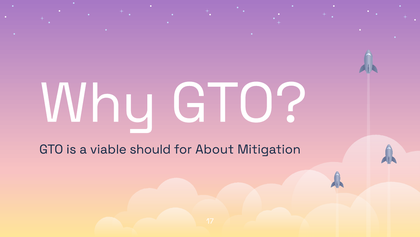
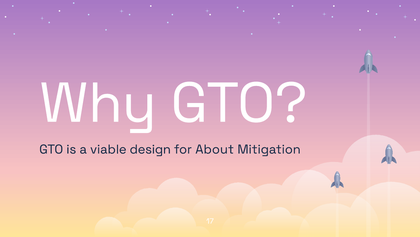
should: should -> design (150, 149)
